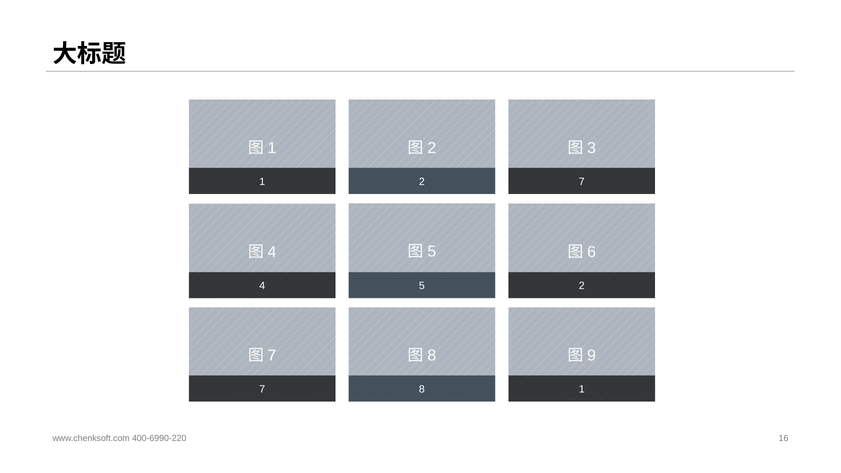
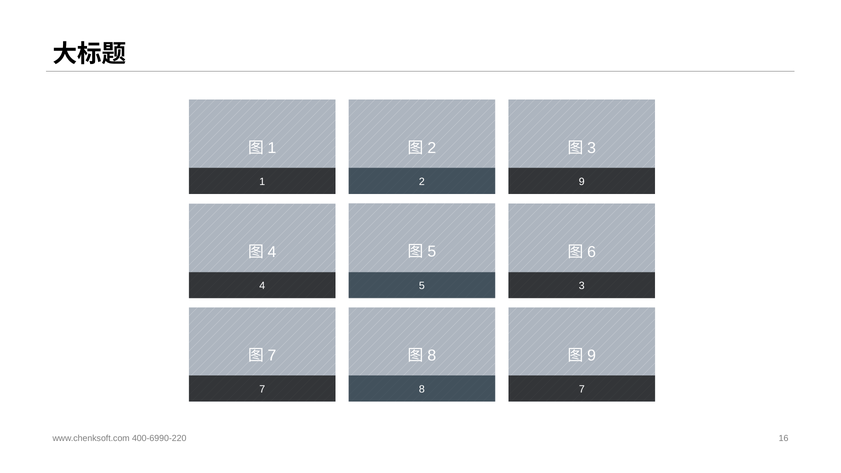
1 2 7: 7 -> 9 (582, 182)
5 2: 2 -> 3 (582, 286)
8 1: 1 -> 7 (582, 389)
